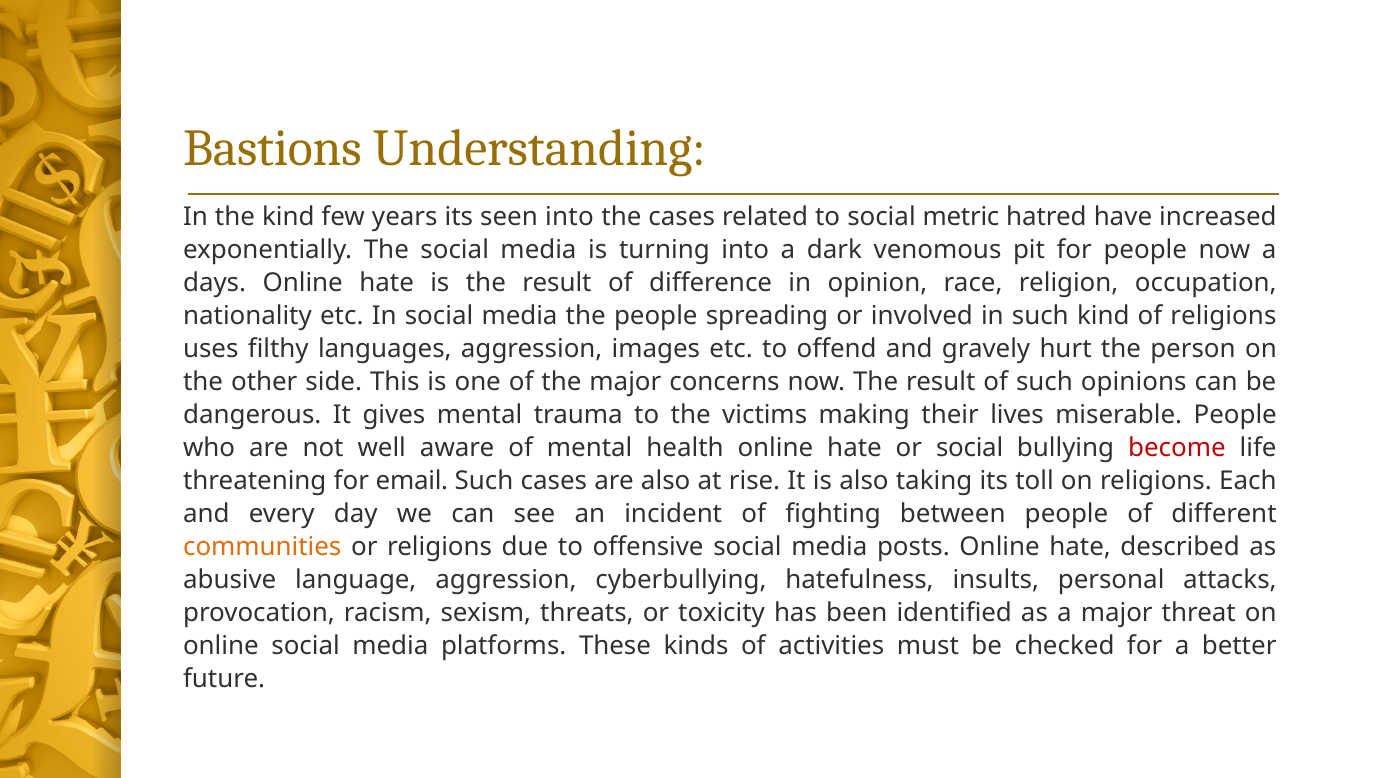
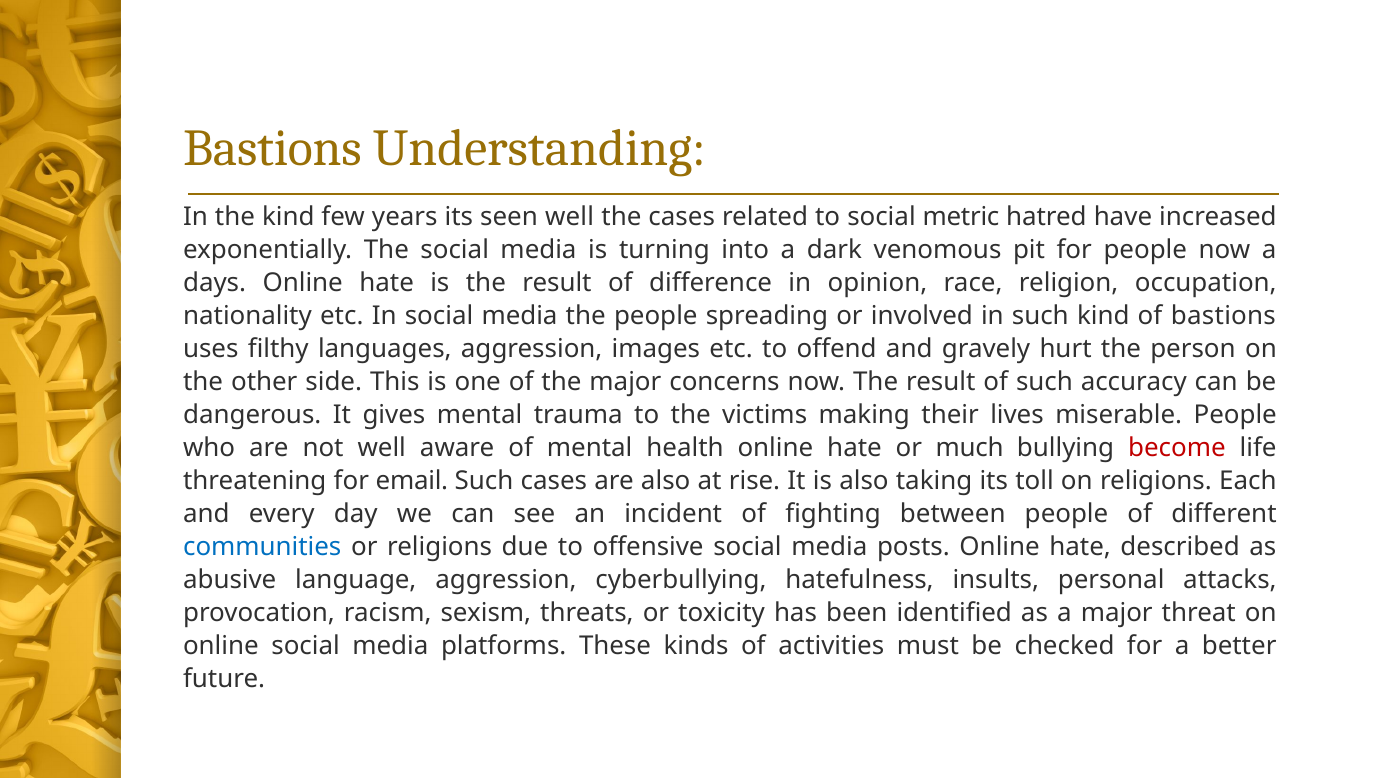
seen into: into -> well (570, 217)
of religions: religions -> bastions (1223, 316)
opinions: opinions -> accuracy (1134, 382)
or social: social -> much (970, 448)
communities colour: orange -> blue (262, 547)
